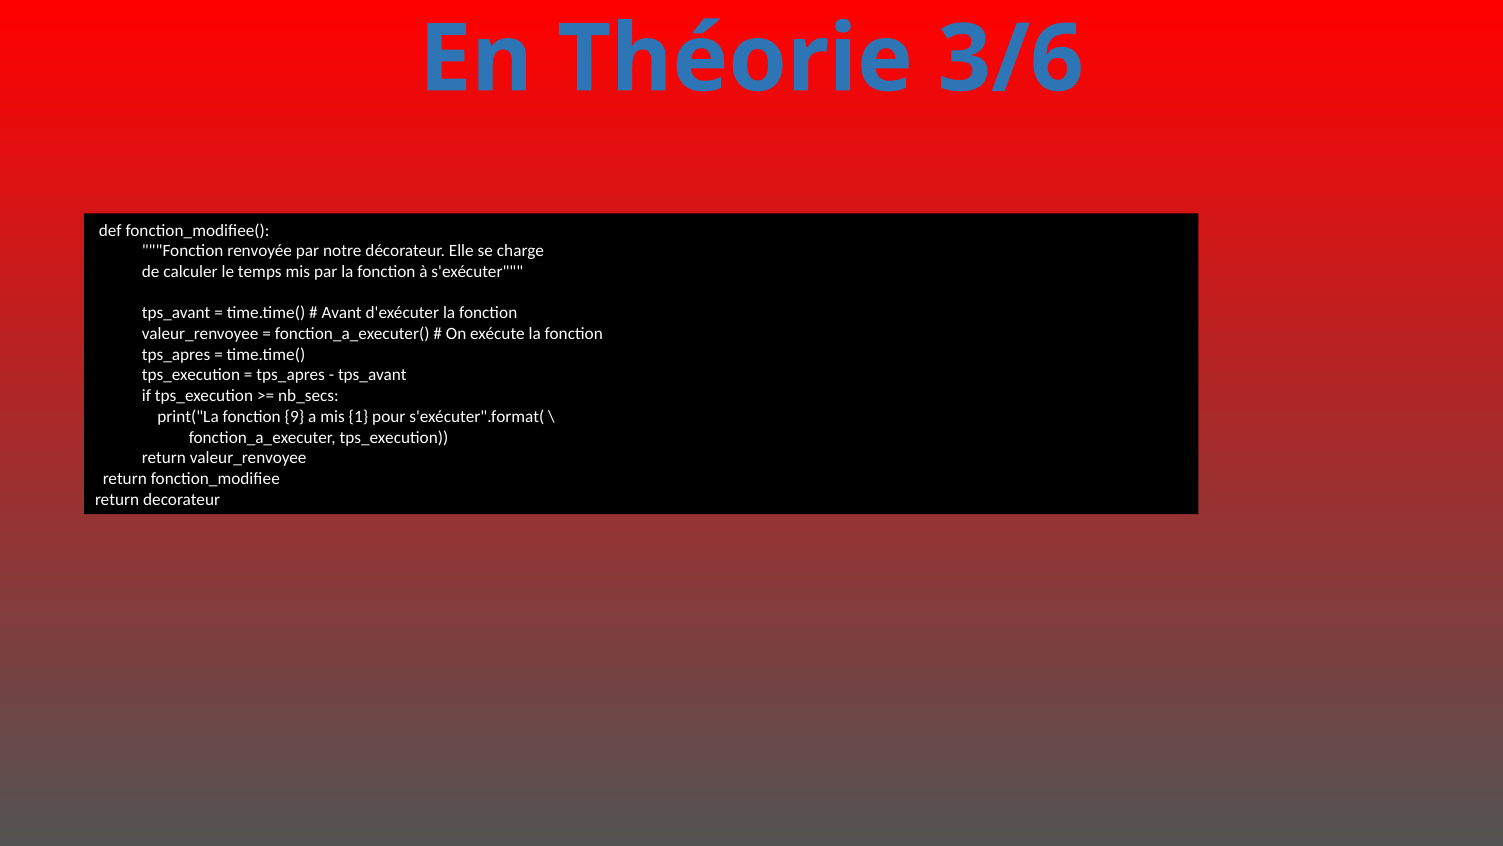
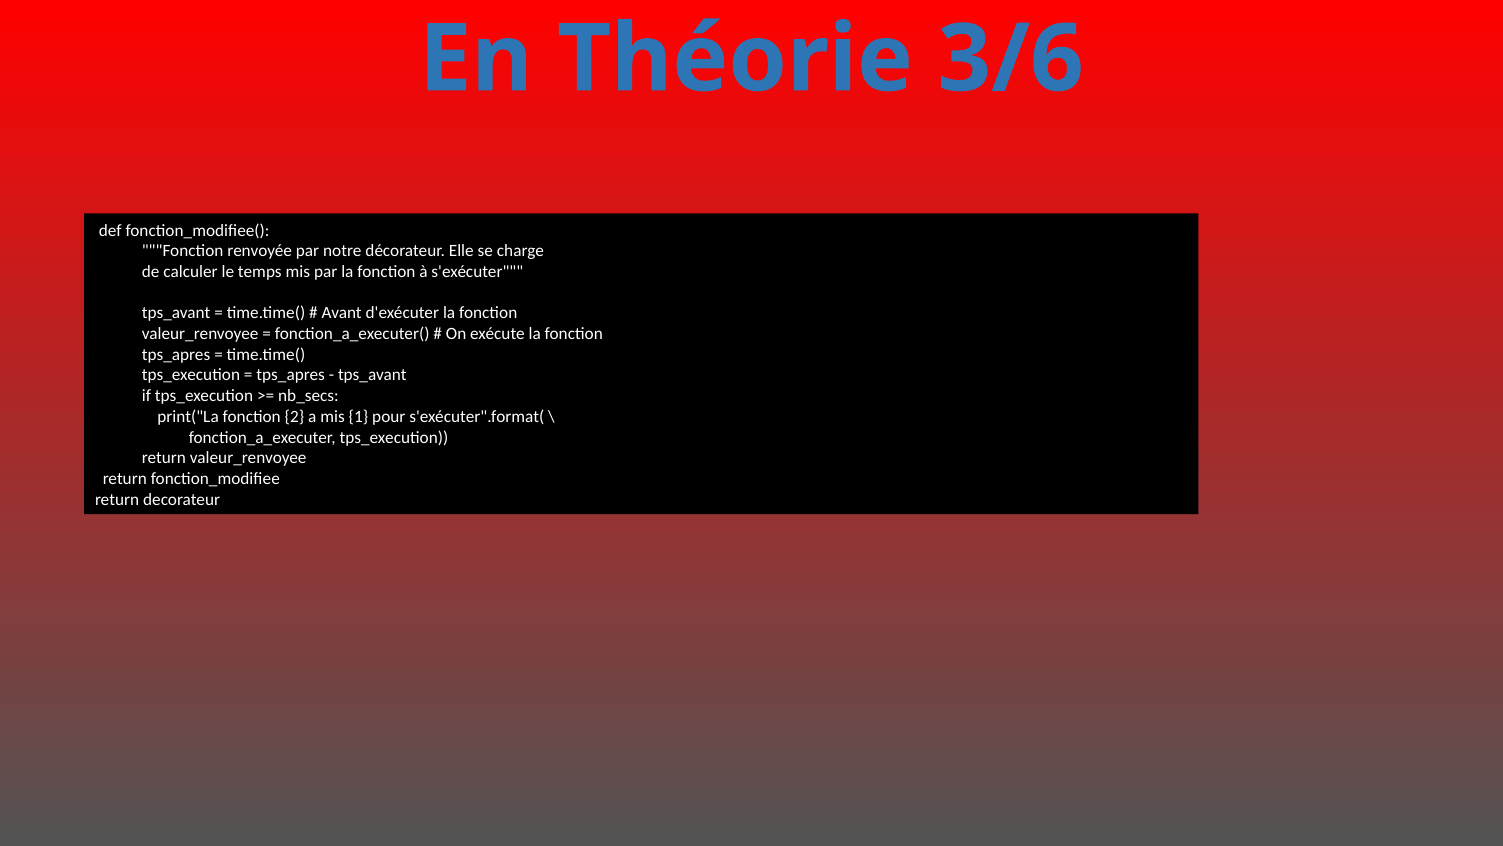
9: 9 -> 2 (294, 416)
